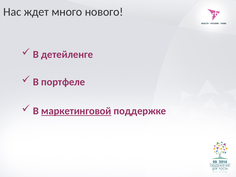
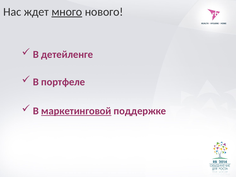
много underline: none -> present (67, 12)
